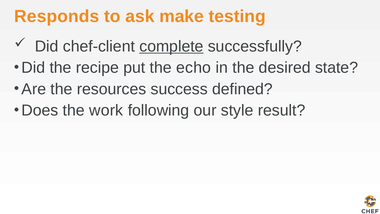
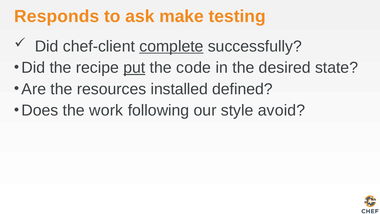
put underline: none -> present (134, 68)
echo: echo -> code (194, 68)
success: success -> installed (179, 89)
result: result -> avoid (281, 110)
